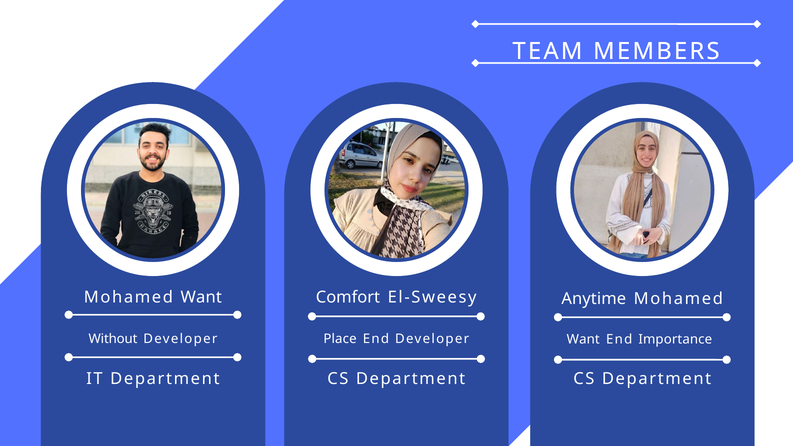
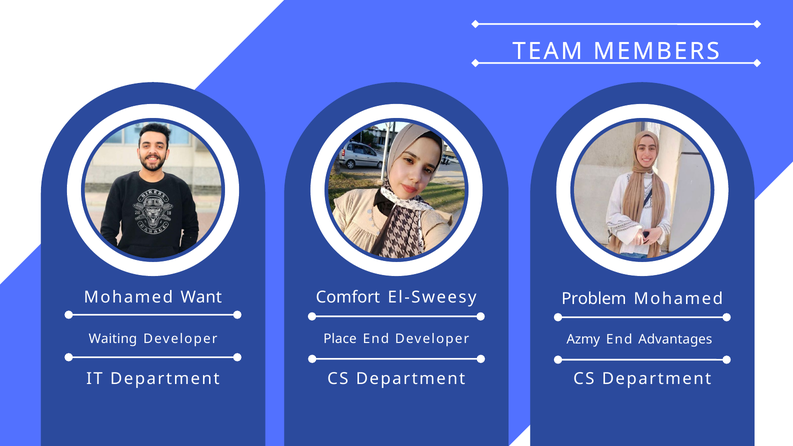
Anytime: Anytime -> Problem (594, 299)
Without: Without -> Waiting (113, 339)
Want: Want -> Azmy (583, 339)
Importance: Importance -> Advantages (675, 339)
